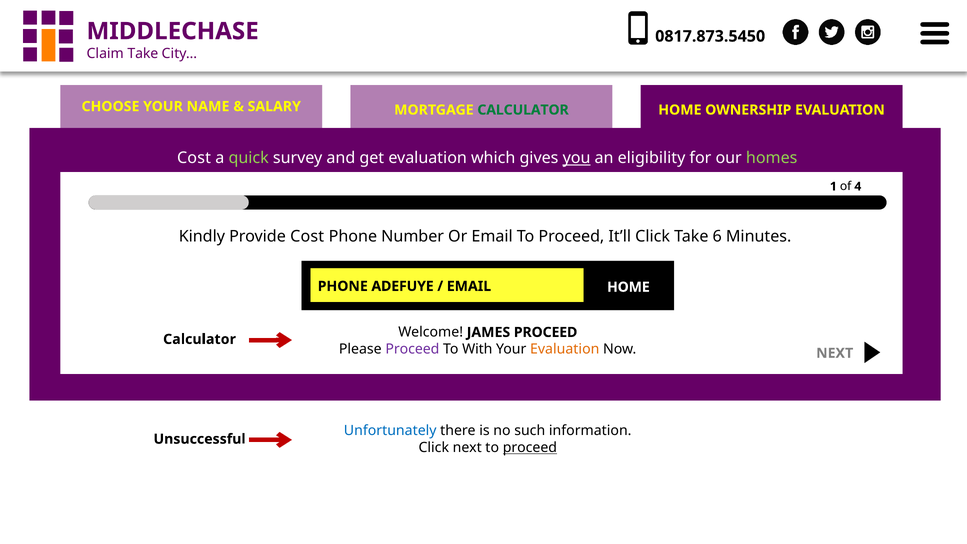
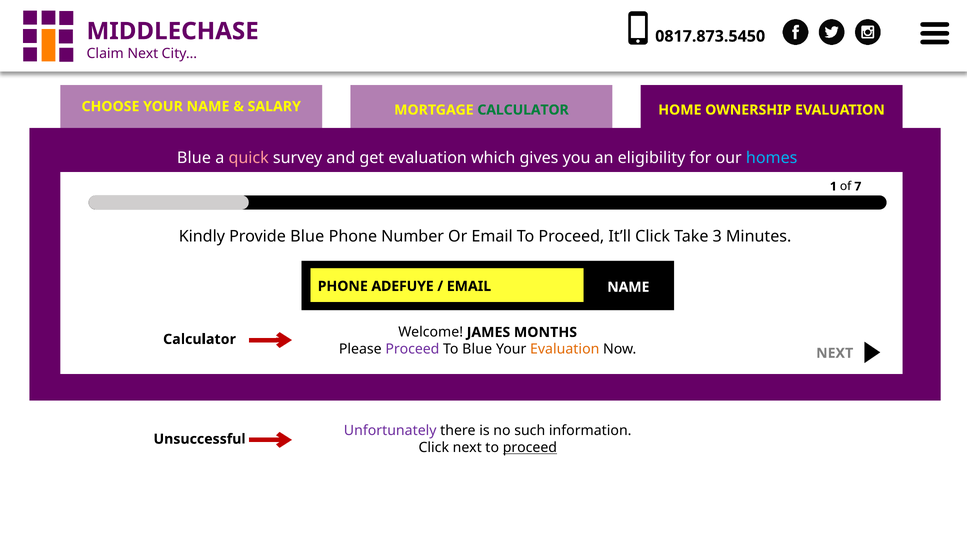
Take: Take -> Next (143, 54)
Cost: Cost -> Blue (194, 158)
quick colour: light green -> pink (249, 158)
you underline: present -> none (577, 158)
homes colour: light green -> light blue (772, 158)
4: 4 -> 7 (858, 186)
Provide Cost: Cost -> Blue (307, 237)
6: 6 -> 3 (717, 237)
HOME: HOME -> NAME (628, 287)
JAMES PROCEED: PROCEED -> MONTHS (545, 332)
To With: With -> Blue (477, 349)
Unfortunately colour: blue -> purple (390, 431)
